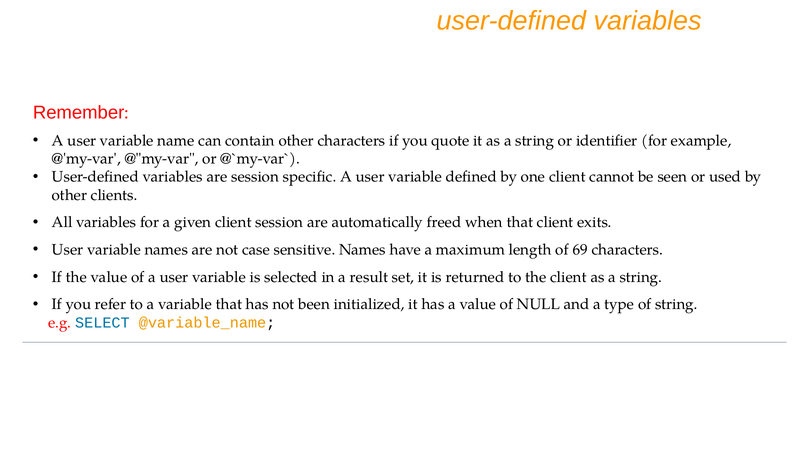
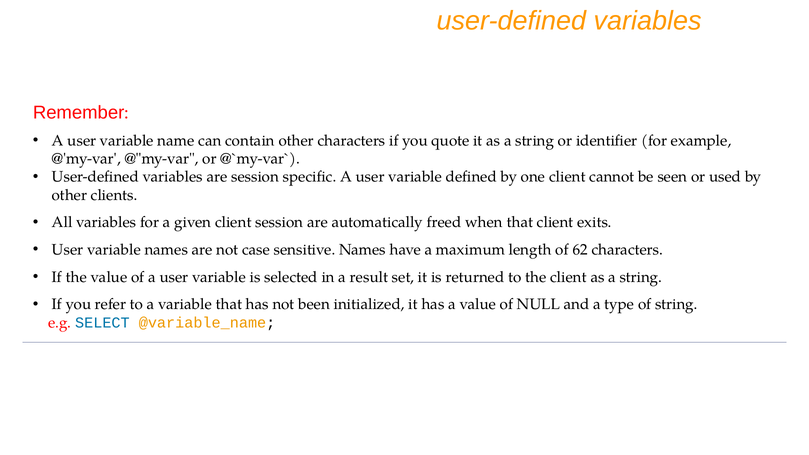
69: 69 -> 62 (580, 250)
